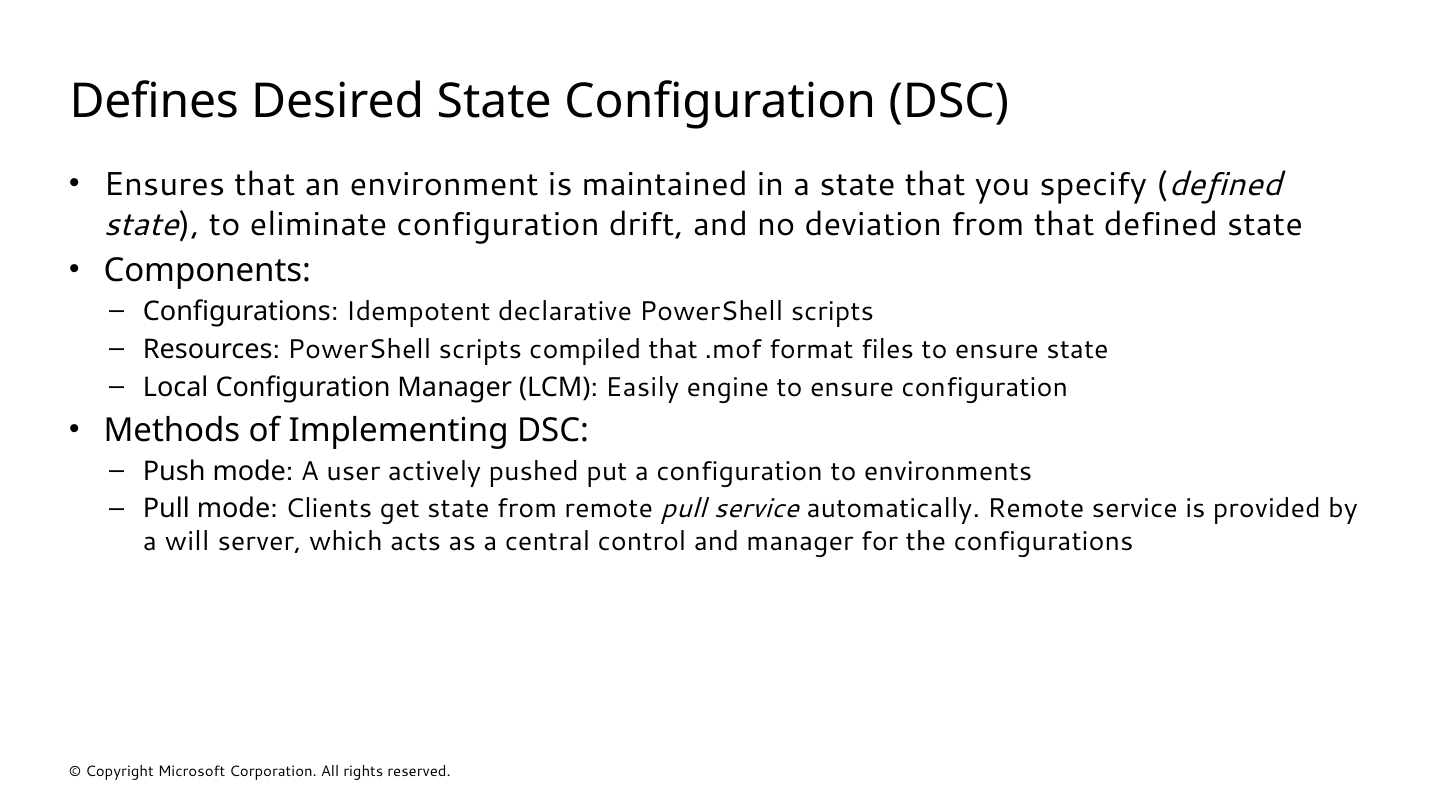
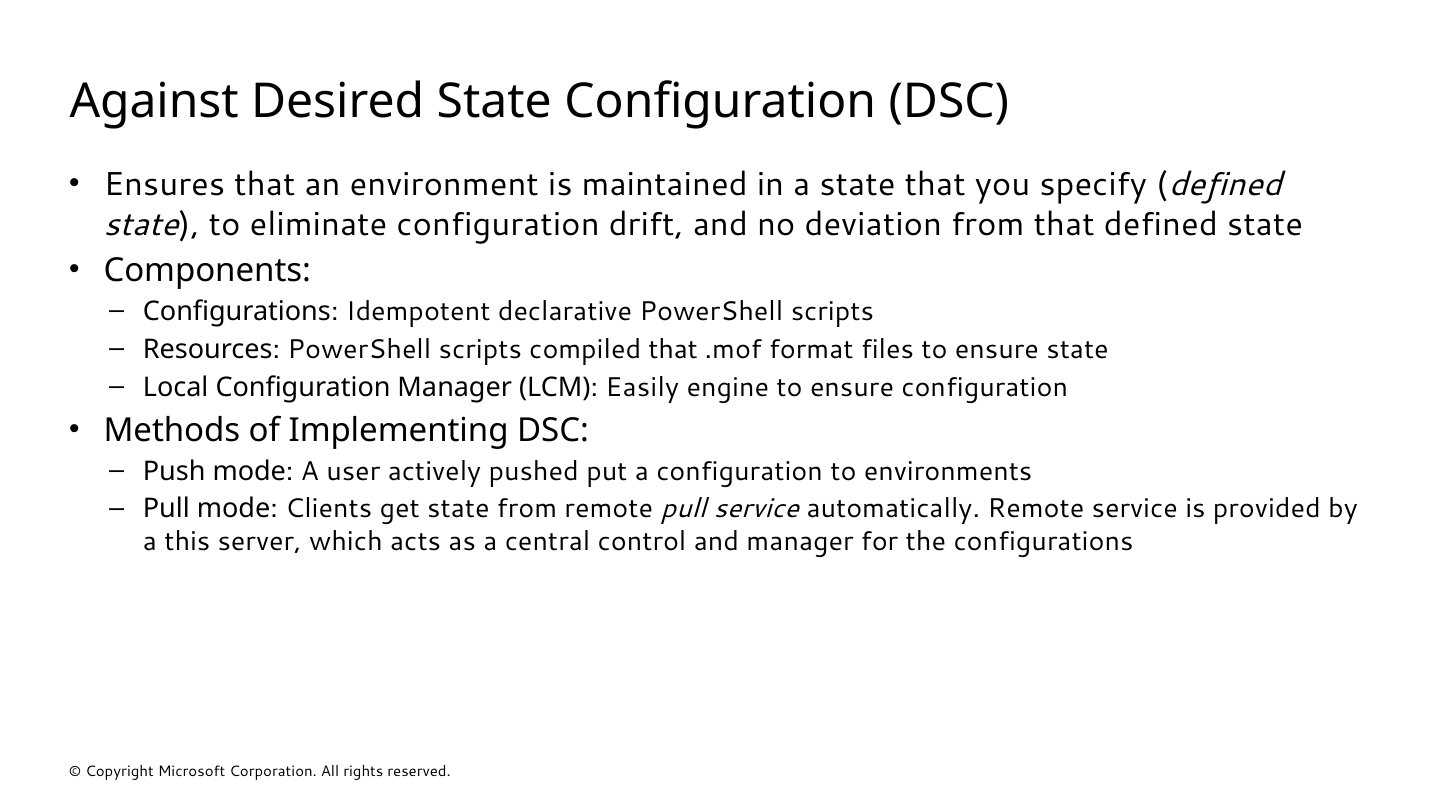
Defines: Defines -> Against (154, 101)
will: will -> this (187, 541)
